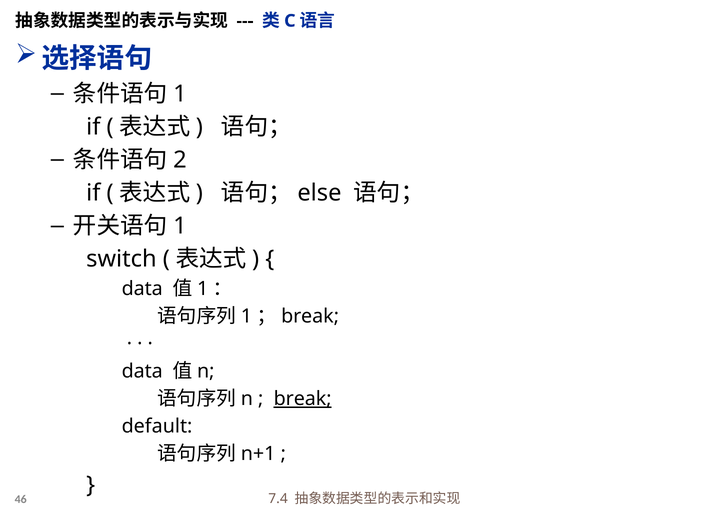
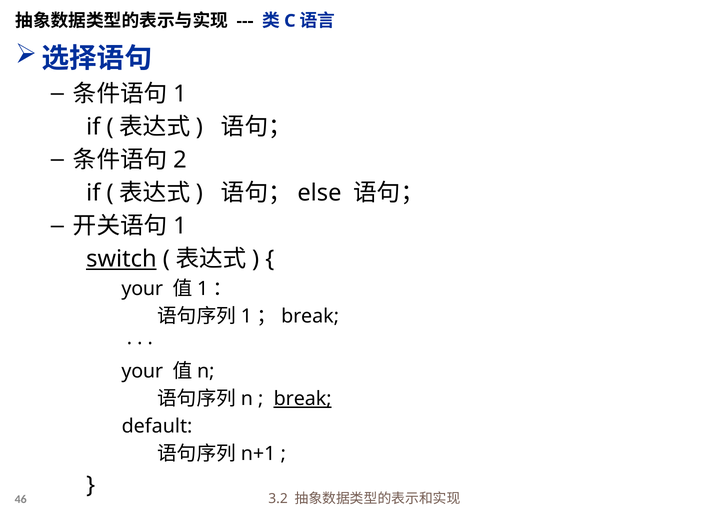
switch underline: none -> present (121, 259)
data: data -> your (142, 289)
data: data -> your (142, 372)
7.4: 7.4 -> 3.2 (278, 500)
